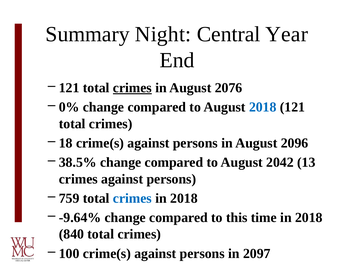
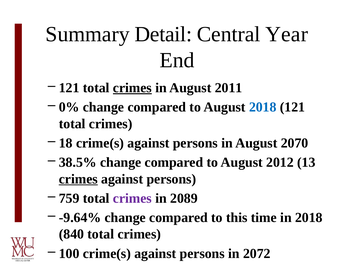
Night: Night -> Detail (163, 34)
2076: 2076 -> 2011 (229, 88)
2096: 2096 -> 2070 (295, 143)
2042: 2042 -> 2012 (280, 162)
crimes underline: none -> present (78, 179)
crimes colour: blue -> purple (132, 198)
2018: 2018 -> 2089 (184, 198)
2097: 2097 -> 2072 (257, 253)
